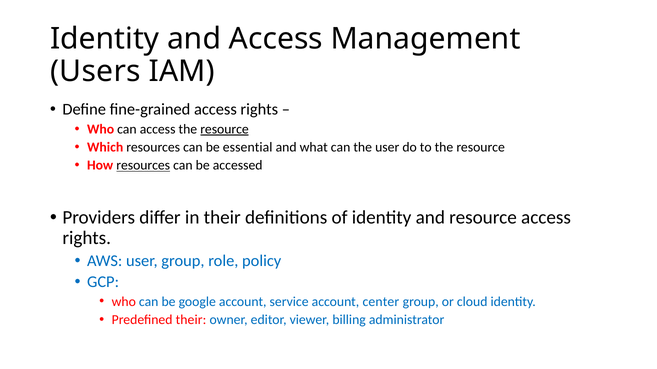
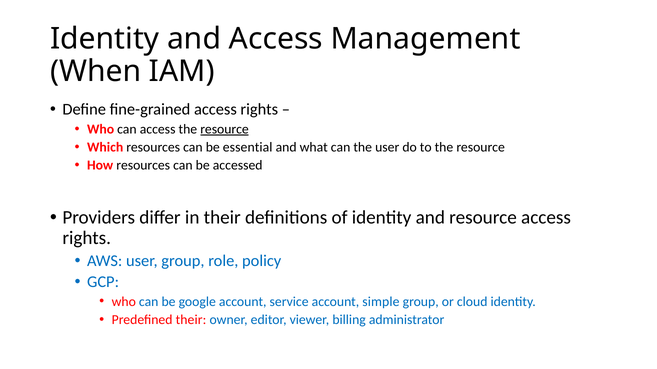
Users: Users -> When (96, 71)
resources underline: present -> none (143, 166)
center: center -> simple (381, 302)
